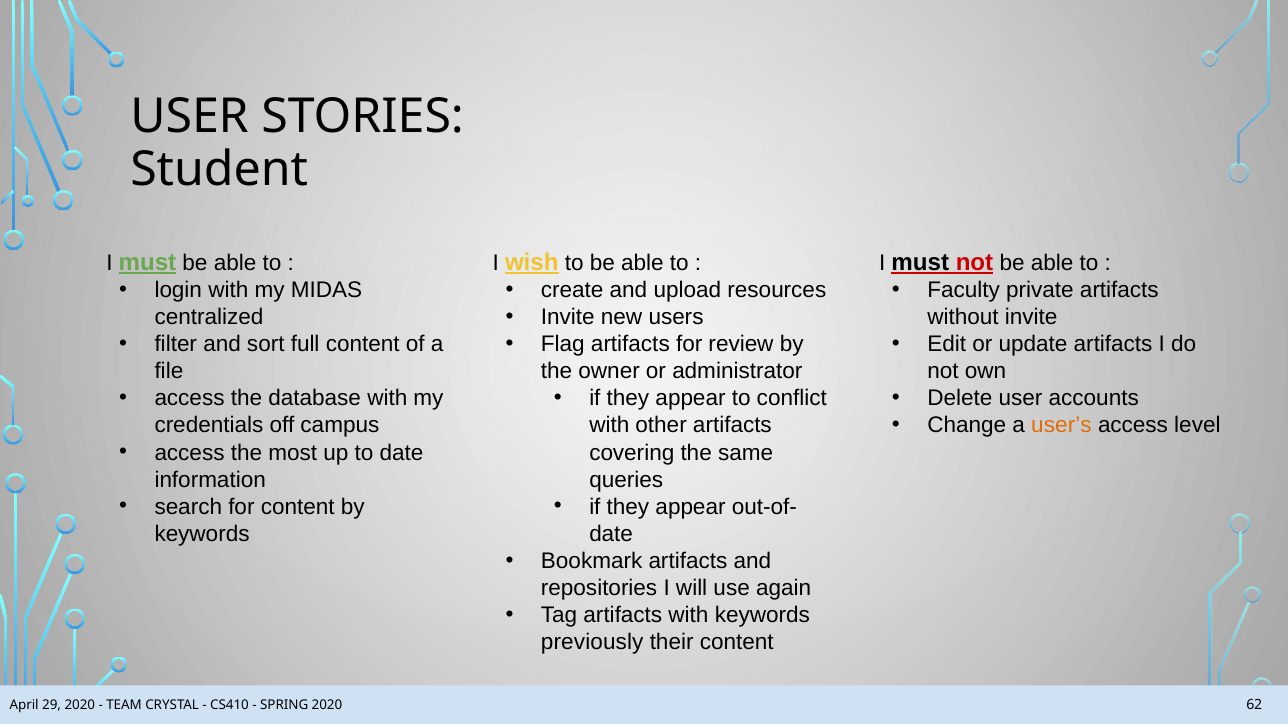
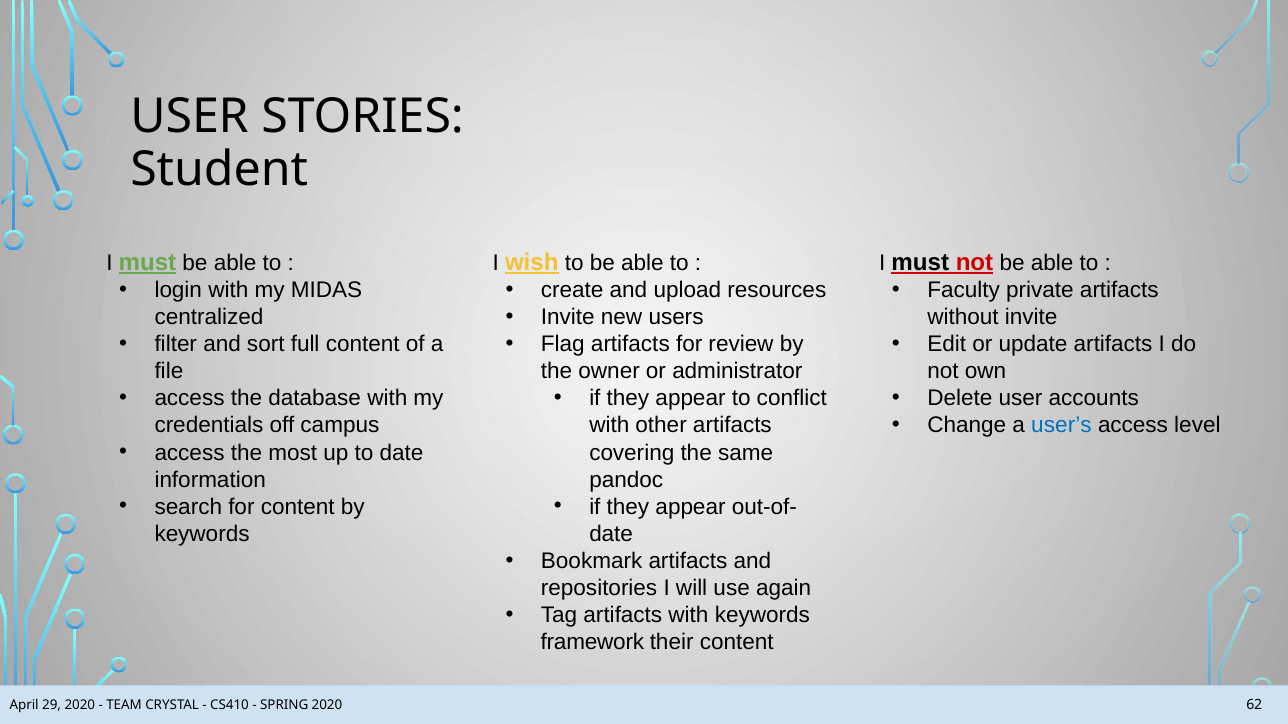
user’s colour: orange -> blue (1061, 426)
queries: queries -> pandoc (626, 480)
previously: previously -> framework (592, 642)
